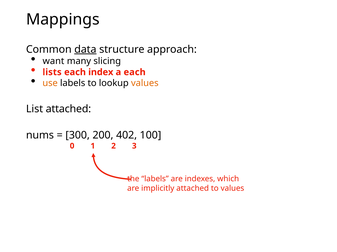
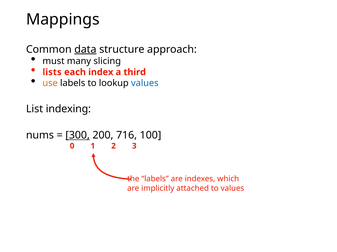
want: want -> must (54, 61)
a each: each -> third (135, 72)
values colour: orange -> blue (145, 83)
List attached: attached -> indexing (68, 109)
300 underline: none -> present (78, 136)
402: 402 -> 716 (127, 136)
